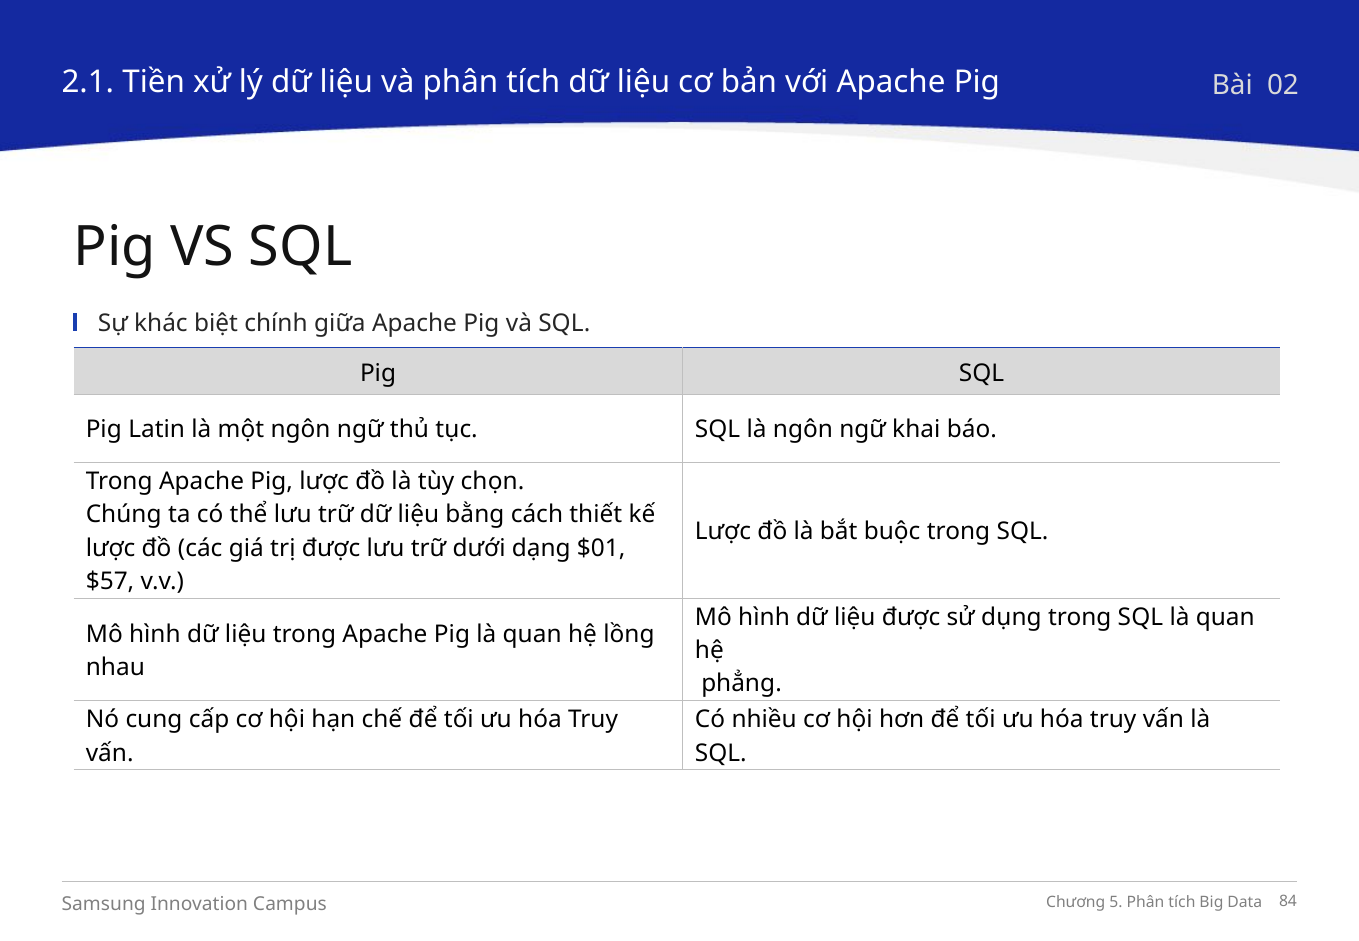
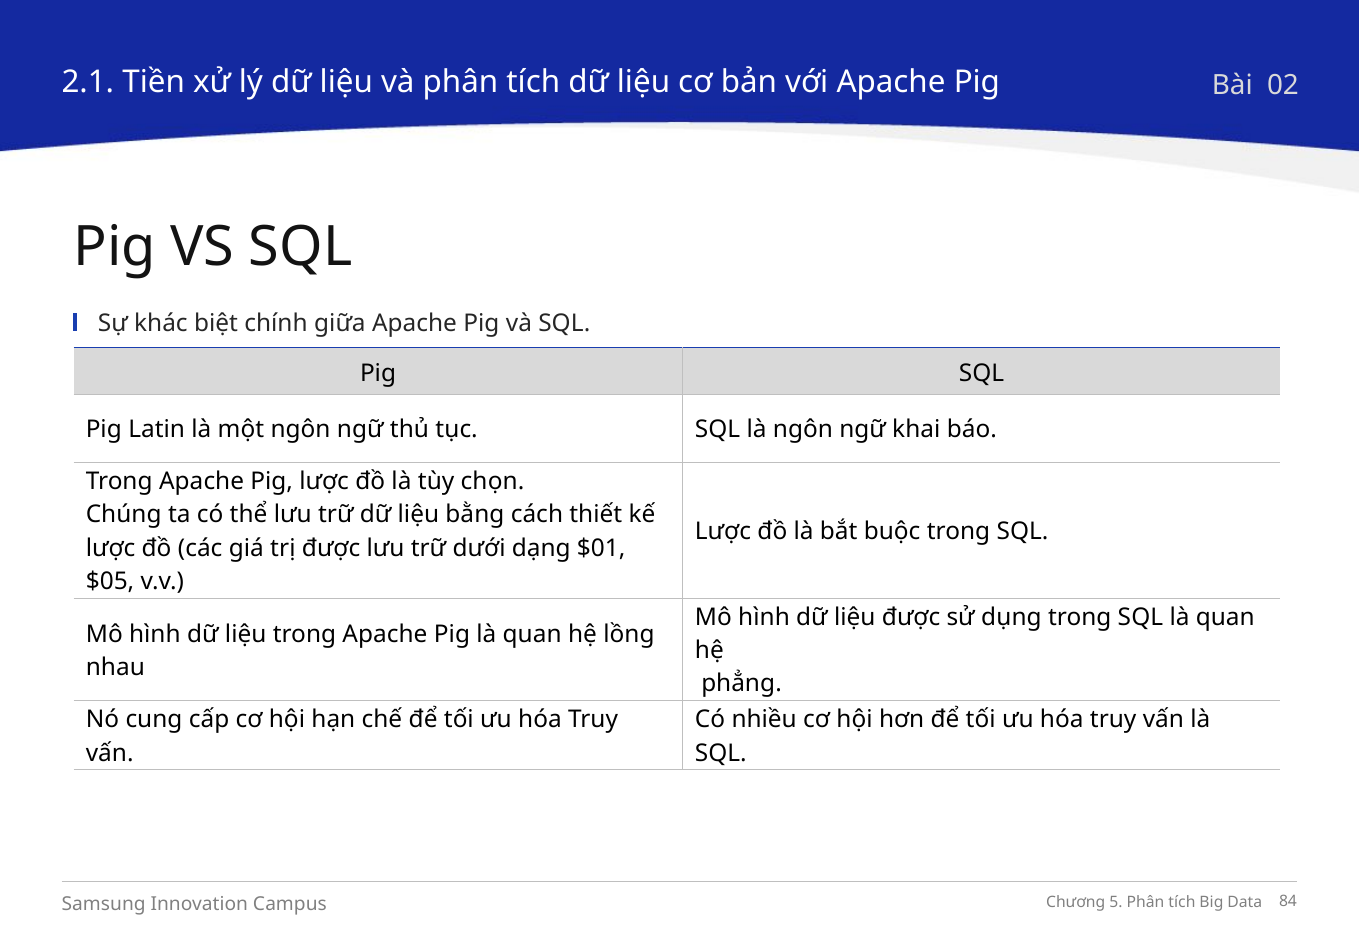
$57: $57 -> $05 (110, 581)
